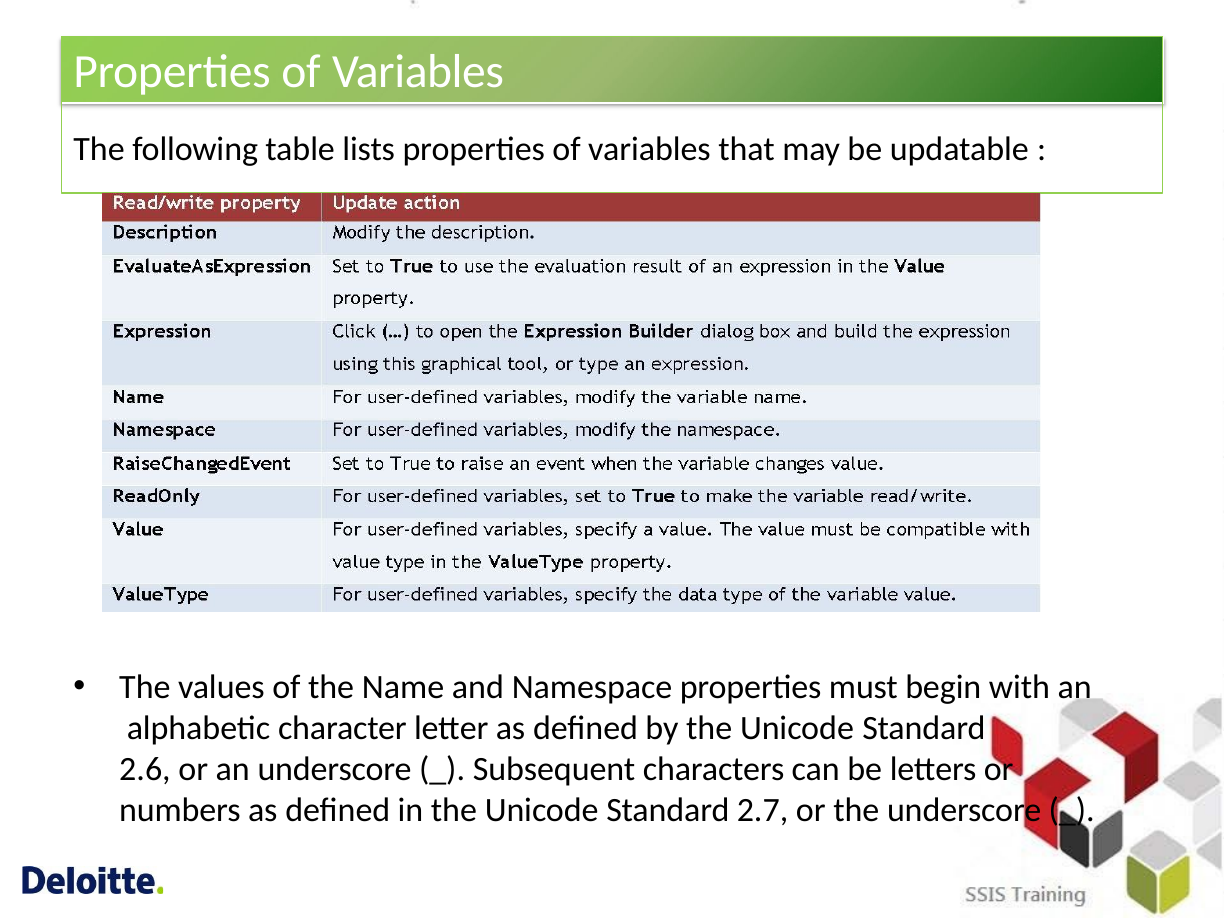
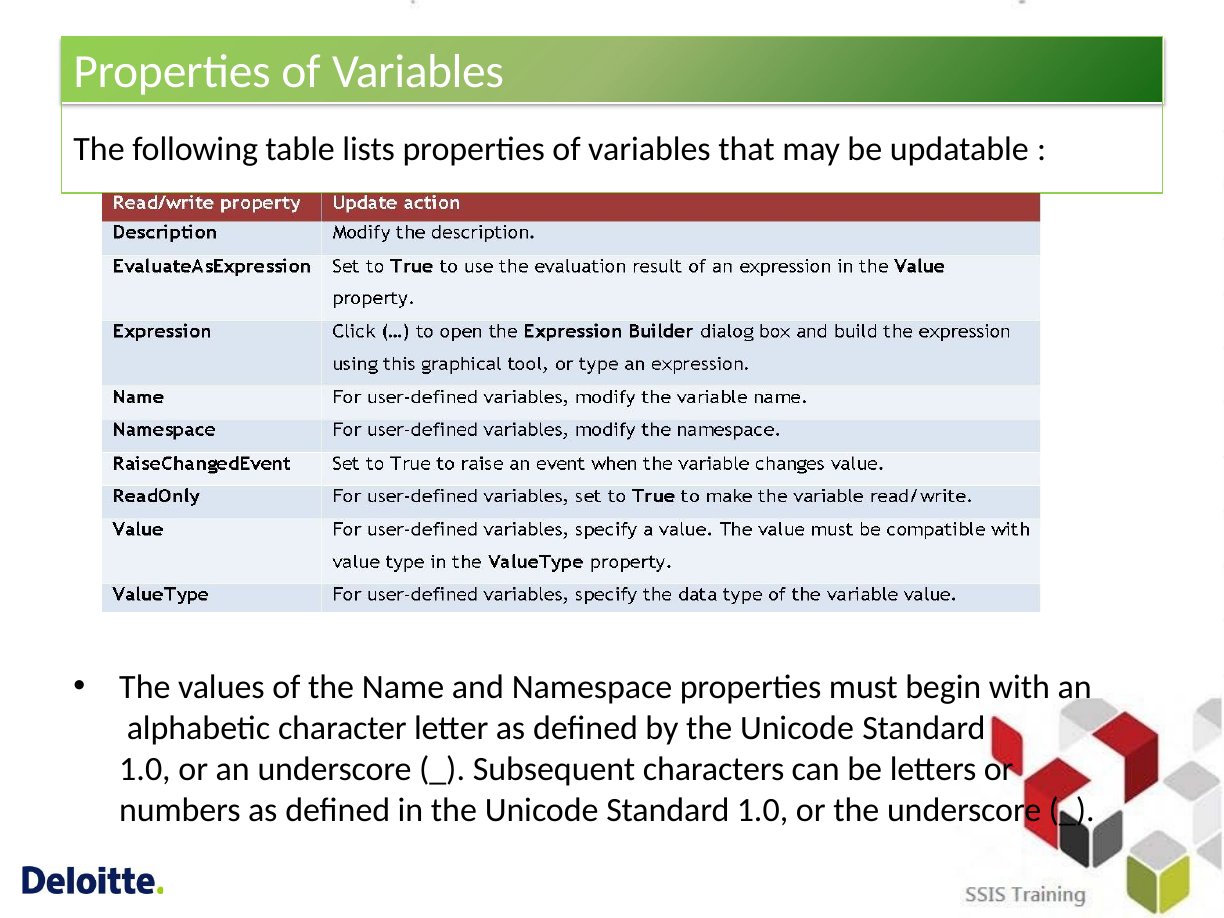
2.6: 2.6 -> 1.0 (145, 769)
2.7: 2.7 -> 1.0 (763, 810)
